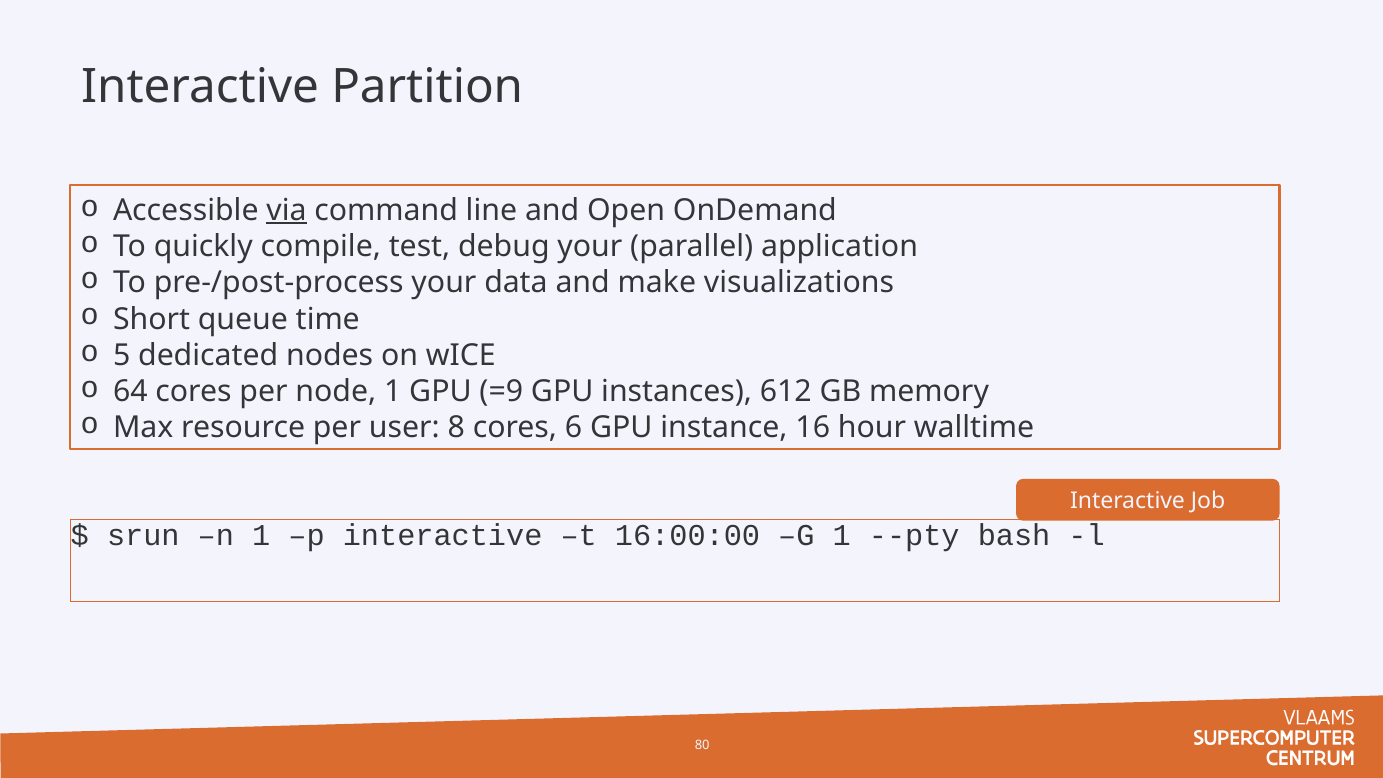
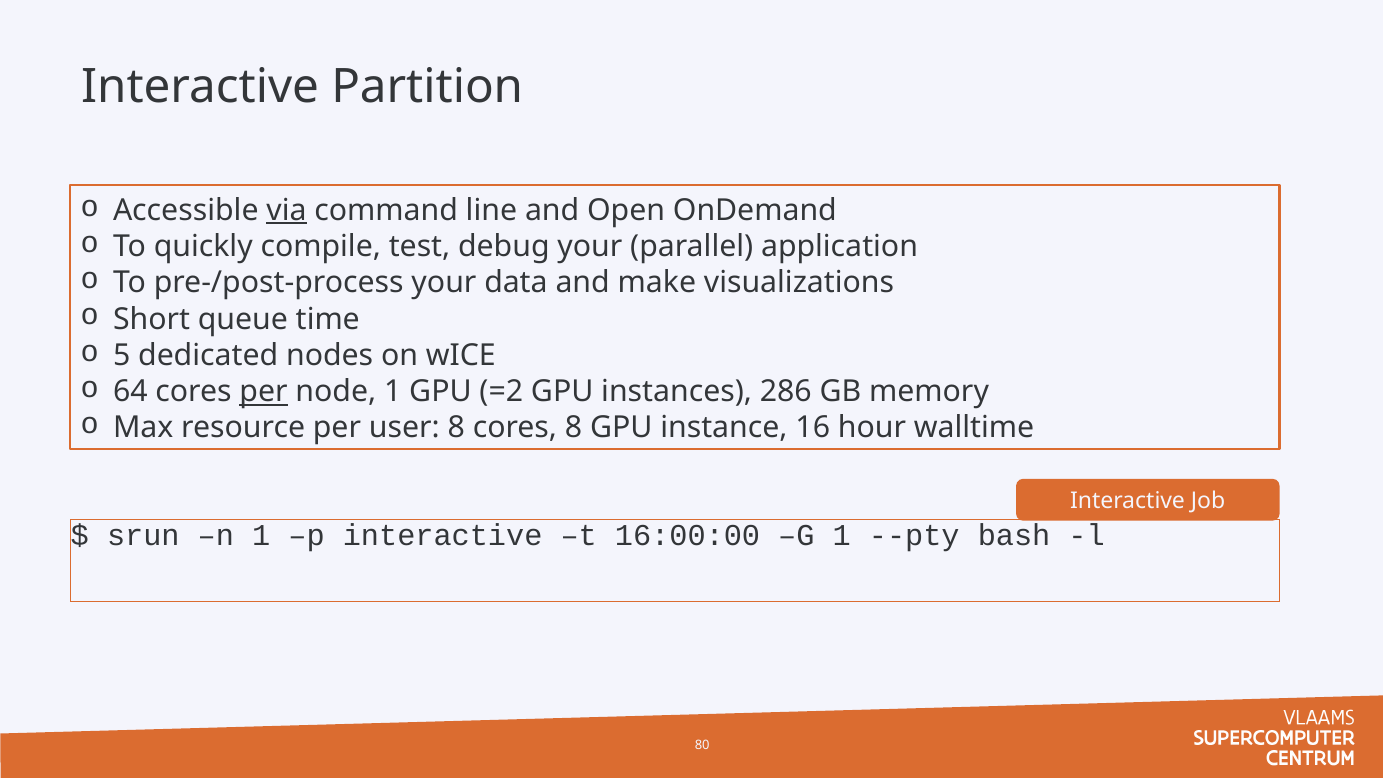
per underline: none -> present (264, 392)
=9: =9 -> =2 (501, 392)
612: 612 -> 286 (786, 392)
cores 6: 6 -> 8 (574, 428)
